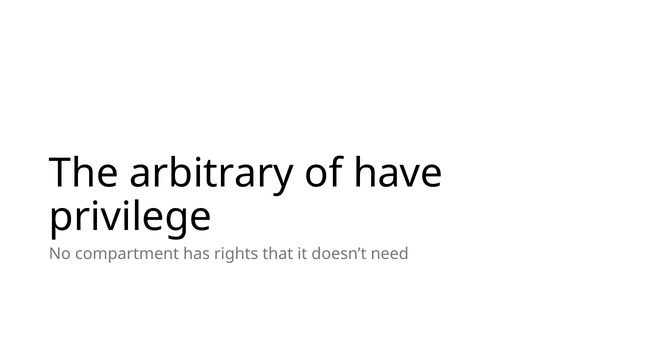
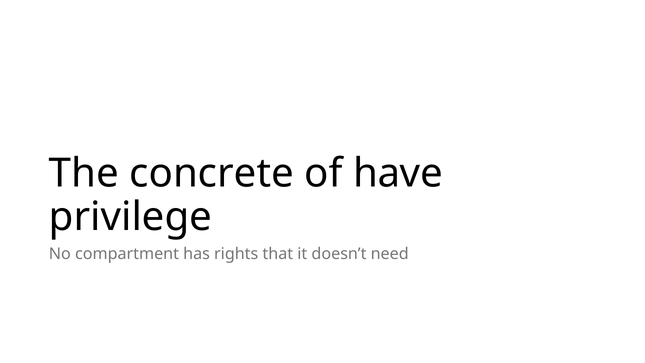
arbitrary: arbitrary -> concrete (212, 173)
